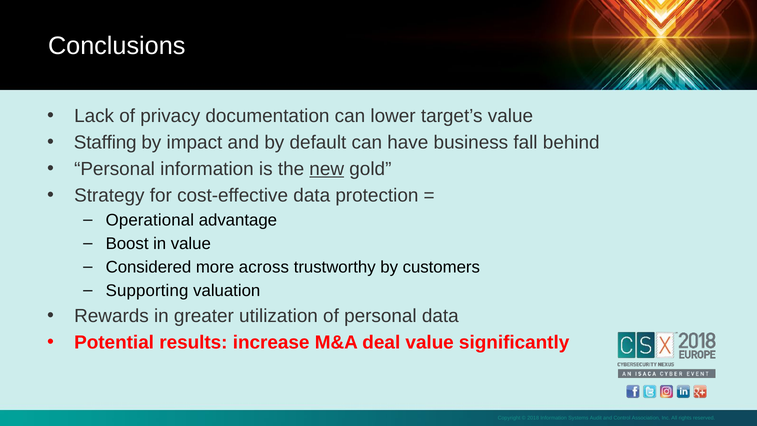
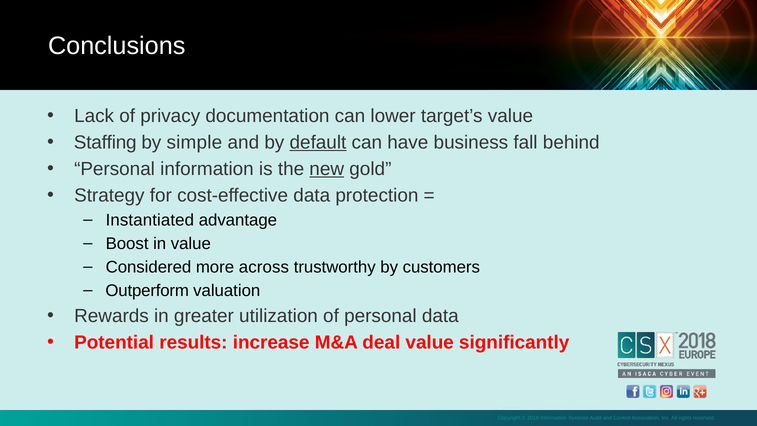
impact: impact -> simple (194, 142)
default underline: none -> present (318, 142)
Operational: Operational -> Instantiated (150, 220)
Supporting: Supporting -> Outperform (147, 291)
